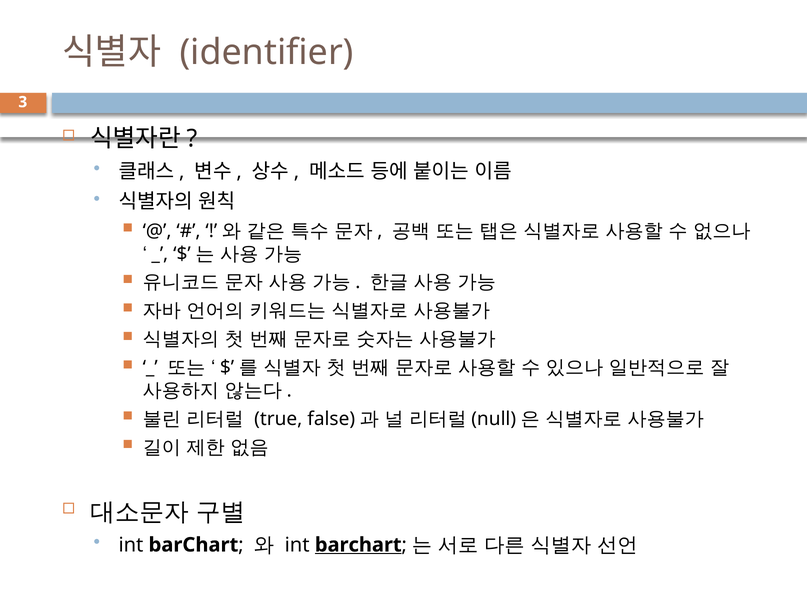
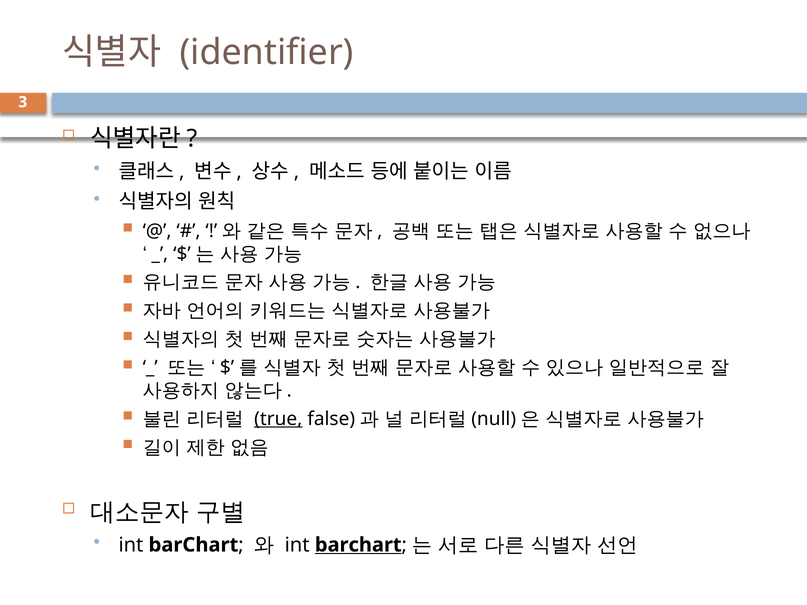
true underline: none -> present (278, 419)
